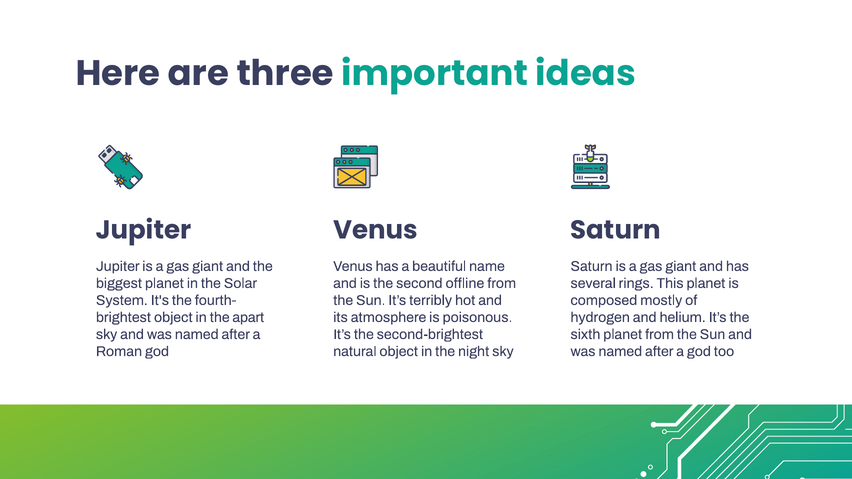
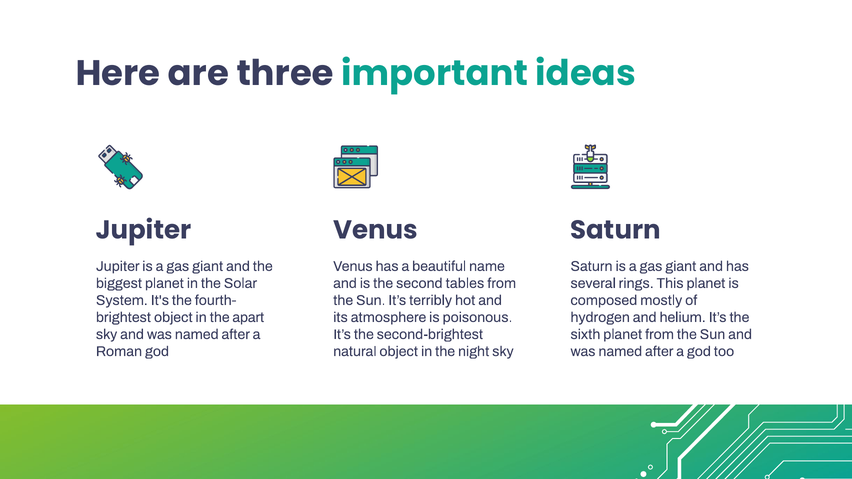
offline: offline -> tables (465, 283)
